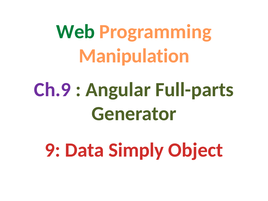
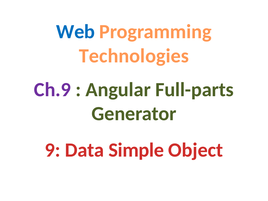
Web colour: green -> blue (76, 32)
Manipulation: Manipulation -> Technologies (134, 56)
Simply: Simply -> Simple (136, 150)
